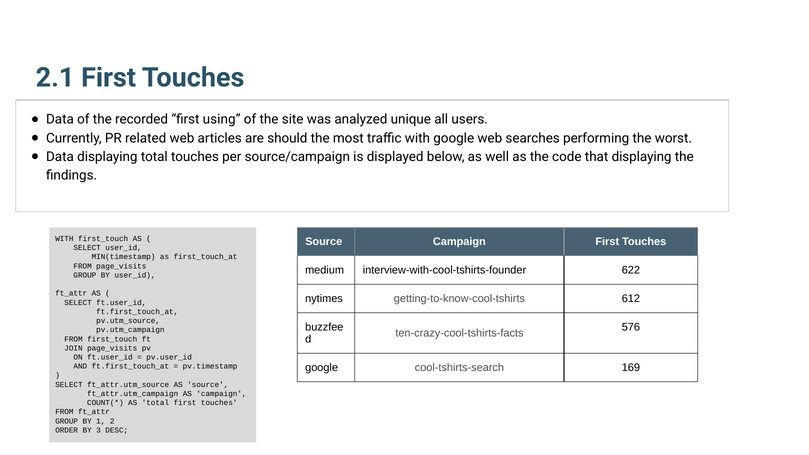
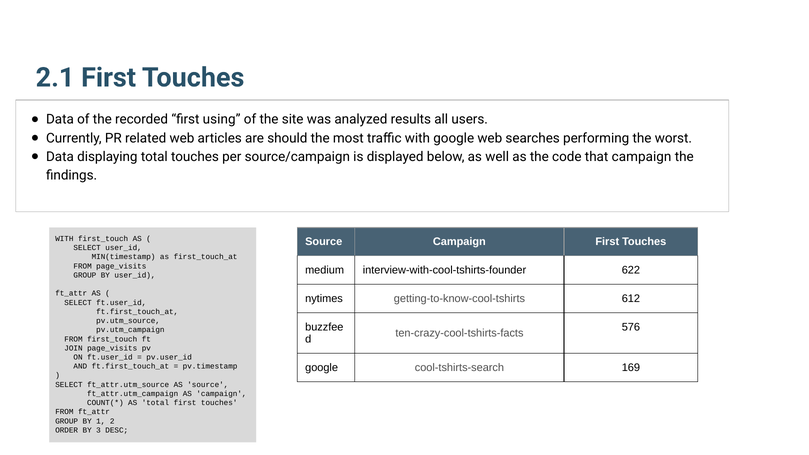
unique: unique -> results (411, 120)
that displaying: displaying -> campaign (642, 157)
